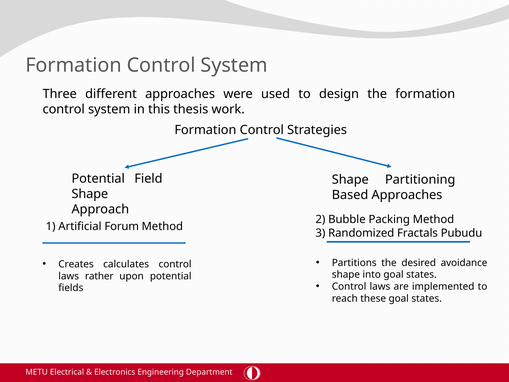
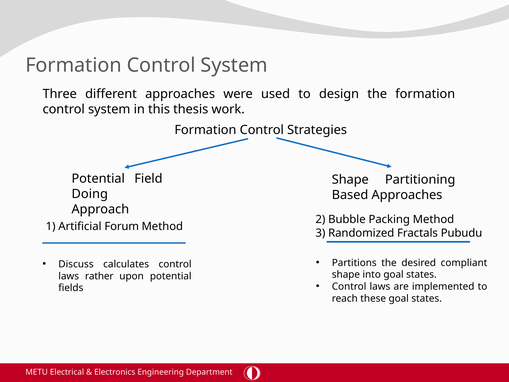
Shape: Shape -> Doing (90, 194)
avoidance: avoidance -> compliant (464, 263)
Creates: Creates -> Discuss (76, 264)
